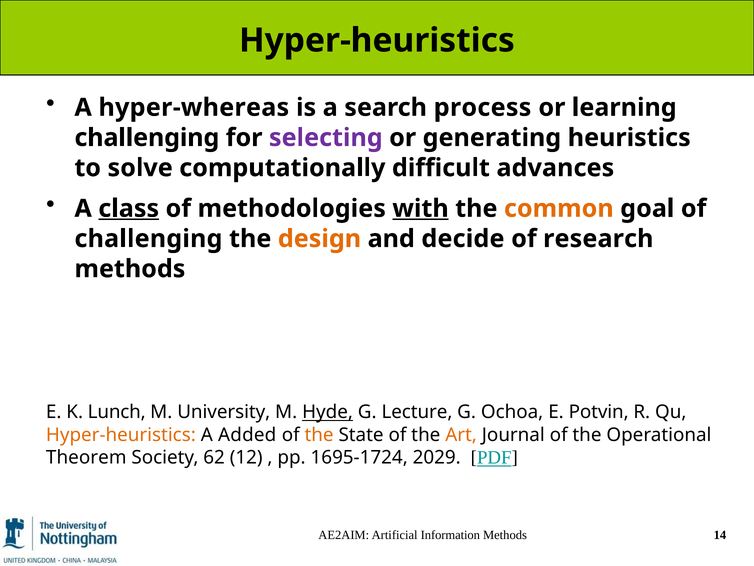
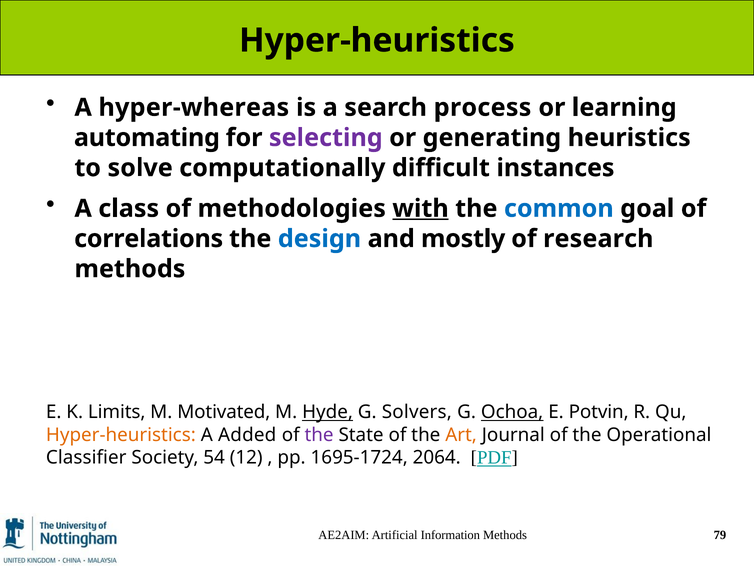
challenging: challenging -> automating (147, 138)
advances: advances -> instances (555, 168)
class underline: present -> none (129, 208)
common colour: orange -> blue (559, 208)
challenging: challenging -> correlations (149, 239)
design colour: orange -> blue (319, 239)
decide: decide -> mostly (463, 239)
Lunch: Lunch -> Limits (117, 412)
University: University -> Motivated (224, 412)
Lecture: Lecture -> Solvers (417, 412)
Ochoa underline: none -> present (512, 412)
the colour: orange -> purple (319, 434)
Theorem: Theorem -> Classifier (86, 457)
62: 62 -> 54 (214, 457)
2029: 2029 -> 2064 (437, 457)
14: 14 -> 79 (720, 535)
